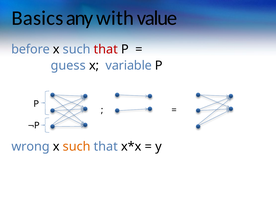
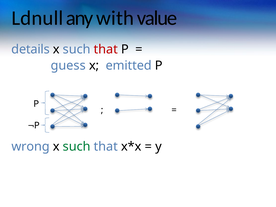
Basics: Basics -> Ldnull (37, 18)
before: before -> details (31, 49)
variable: variable -> emitted (129, 66)
such colour: orange -> green (77, 147)
